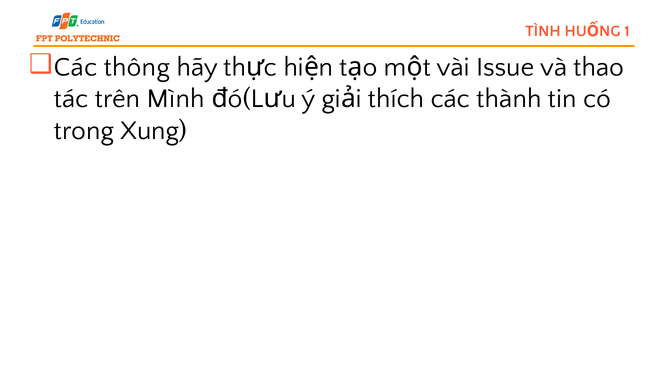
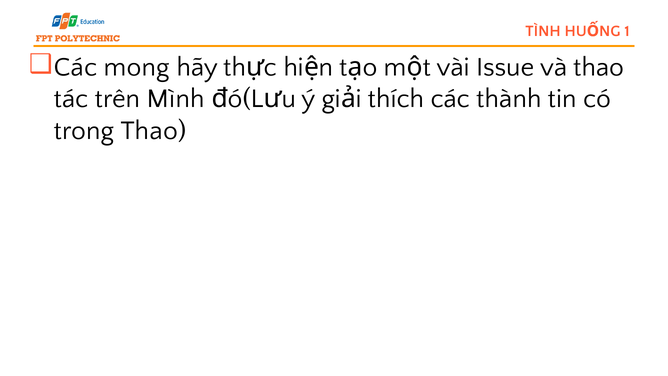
thông: thông -> mong (137, 67)
trong Xung: Xung -> Thao (153, 130)
